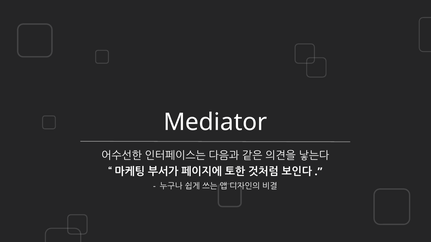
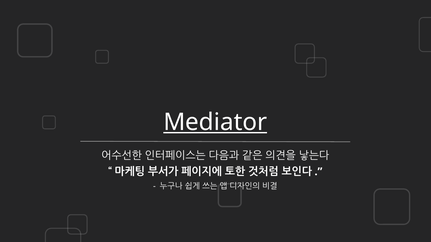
Mediator underline: none -> present (215, 123)
